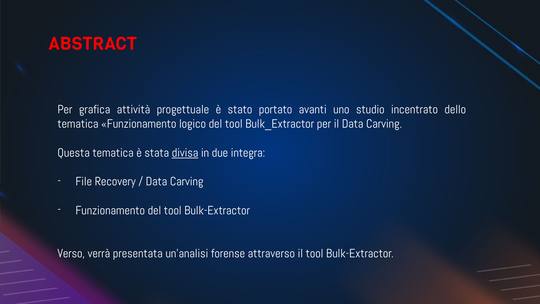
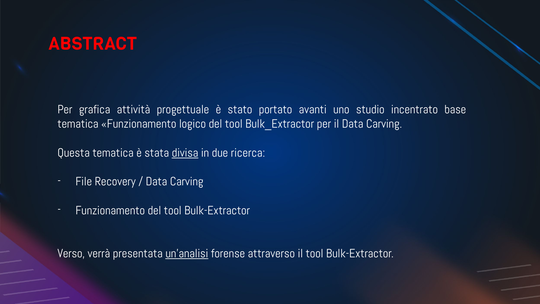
dello: dello -> base (455, 110)
integra: integra -> ricerca (248, 153)
un’analisi underline: none -> present (187, 253)
